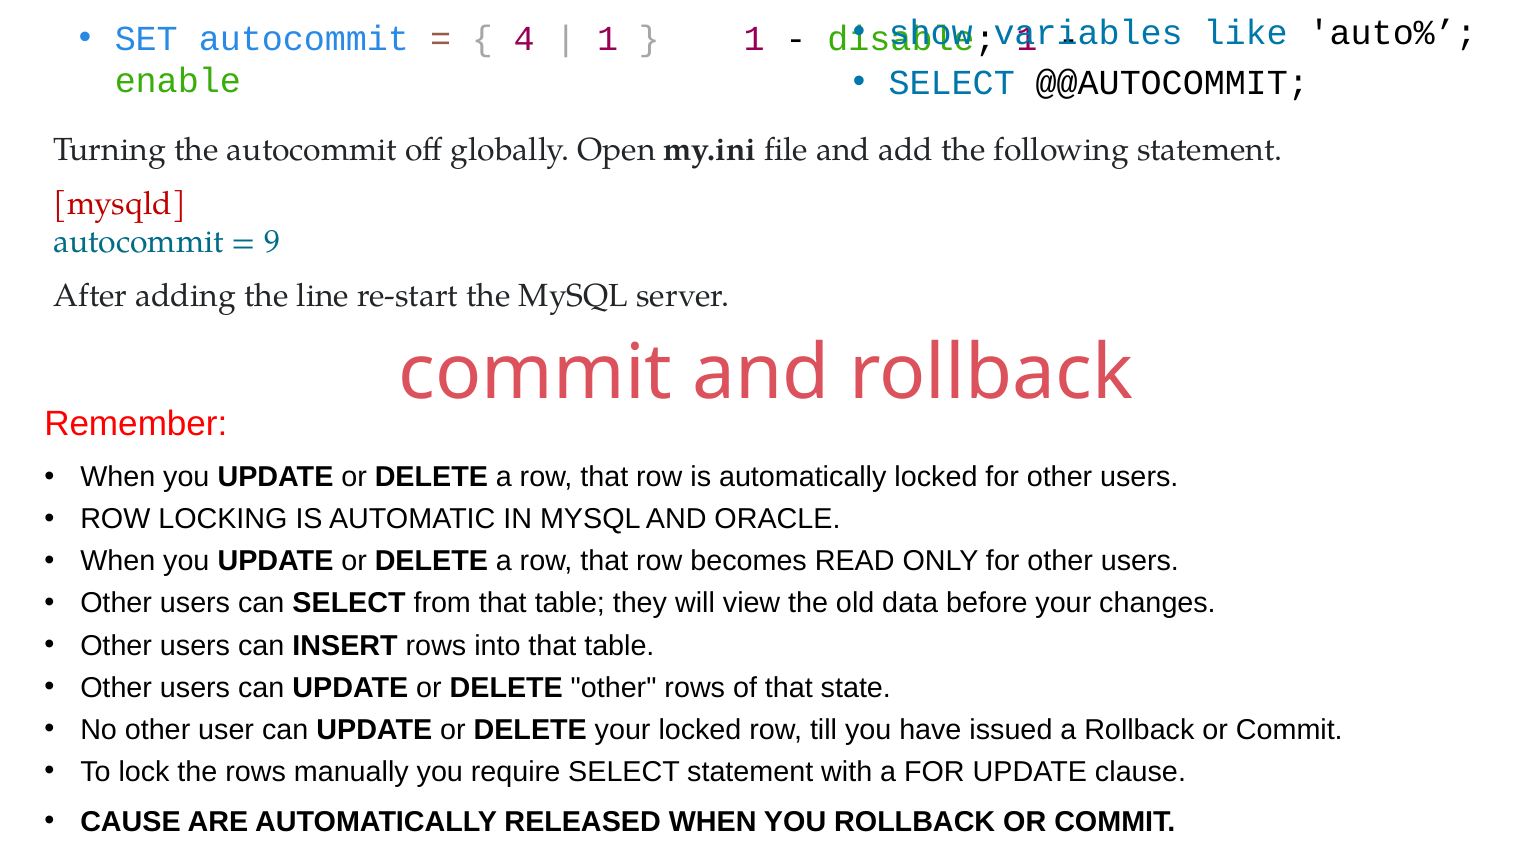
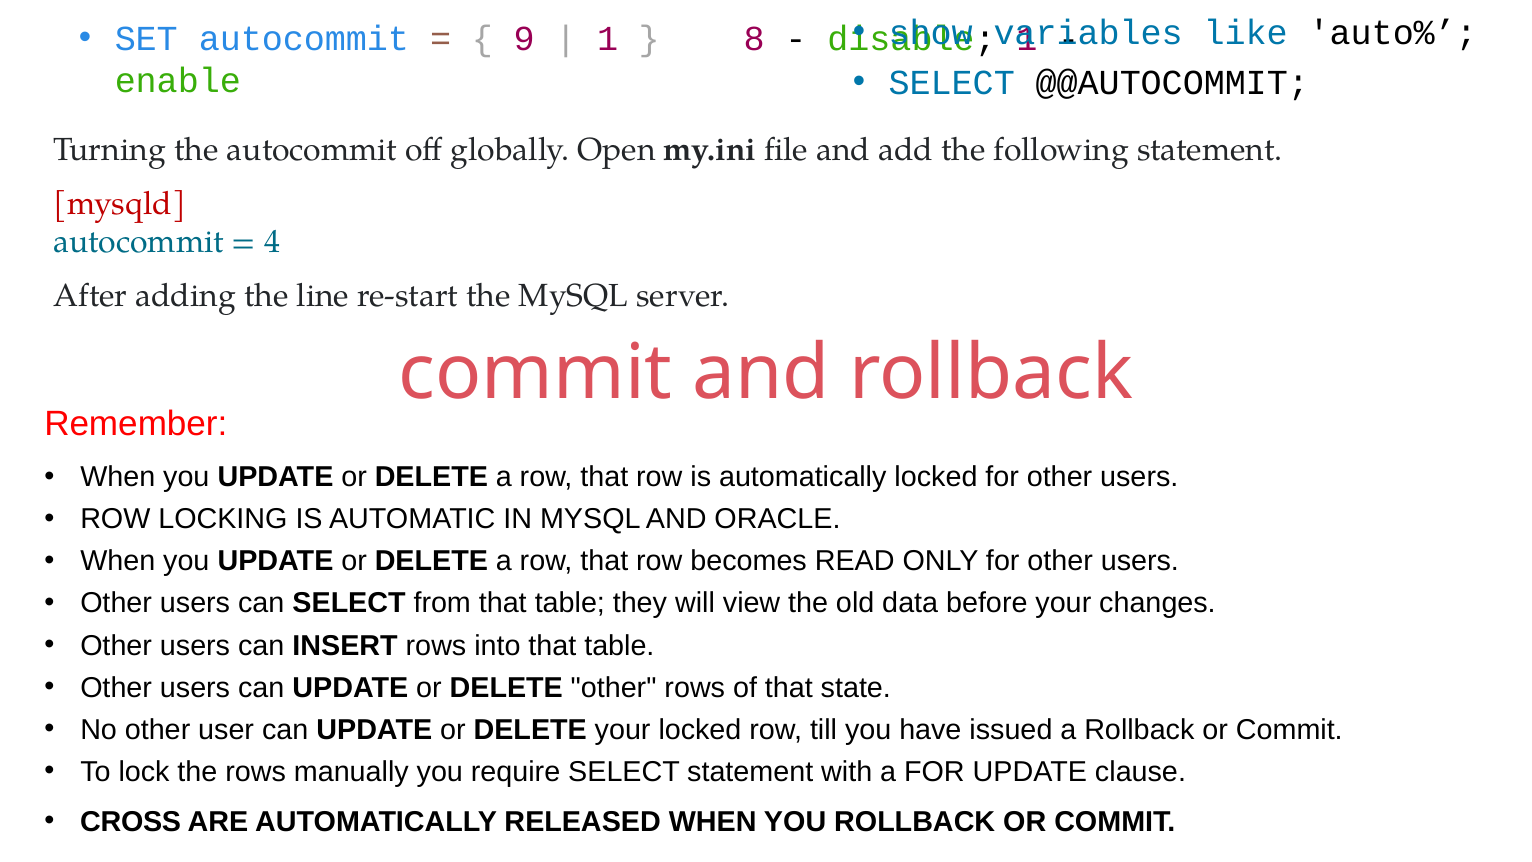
4: 4 -> 9 (524, 39)
1: 1 -> 8 (754, 39)
9: 9 -> 4 (272, 242)
CAUSE: CAUSE -> CROSS (131, 822)
